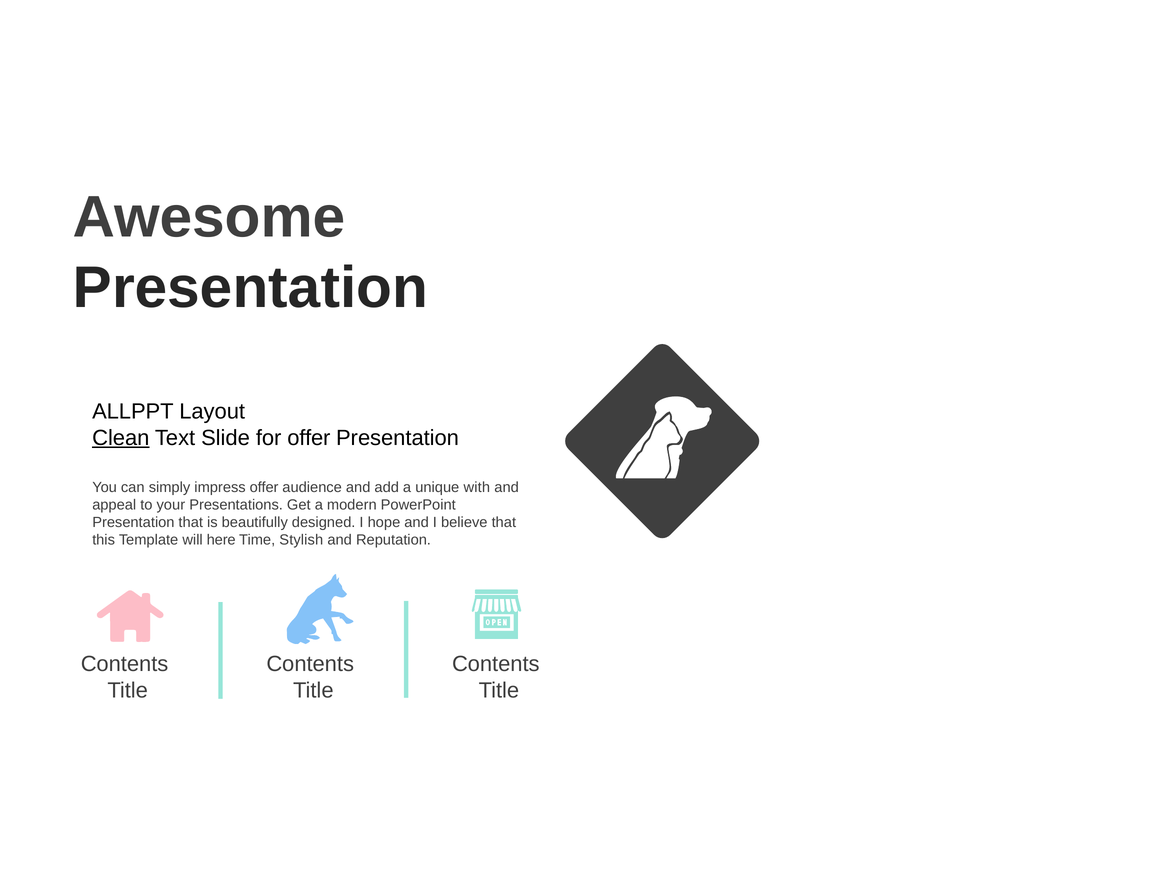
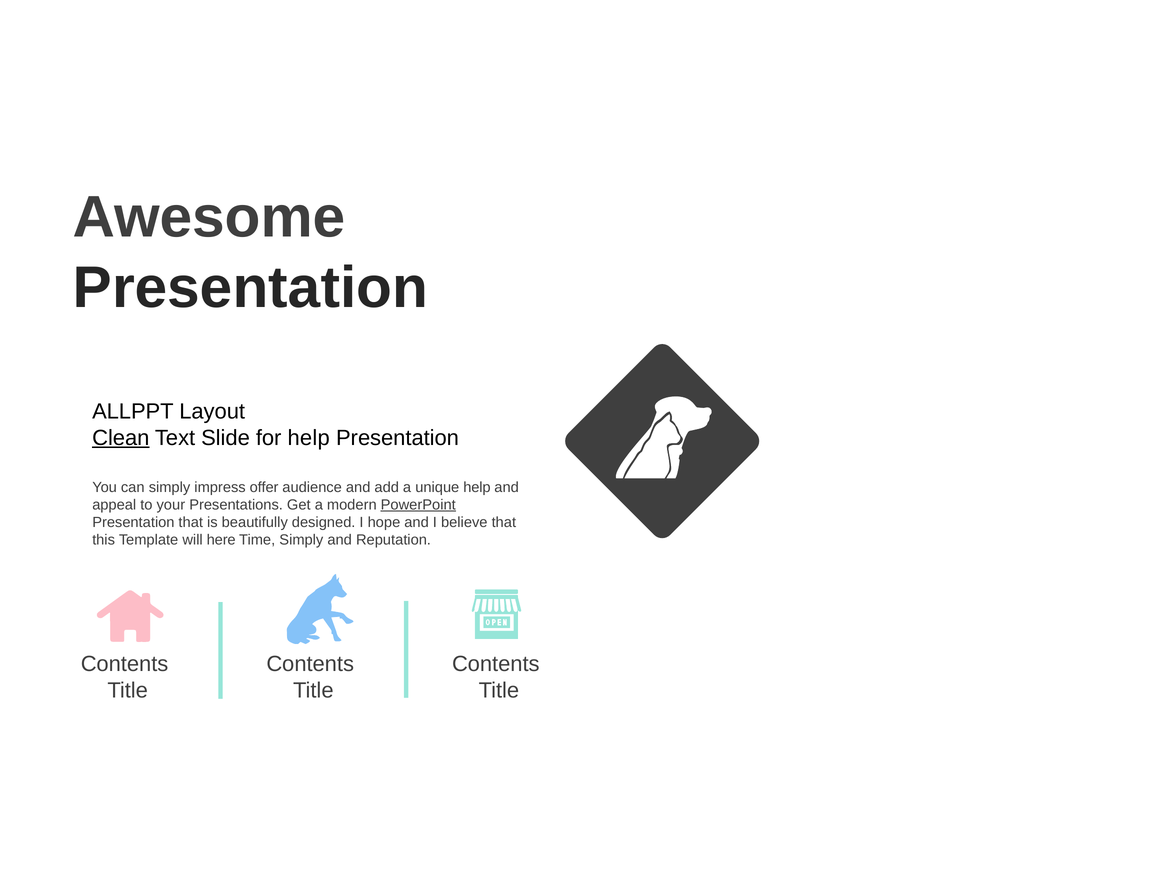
for offer: offer -> help (309, 438)
unique with: with -> help (477, 487)
PowerPoint underline: none -> present (418, 505)
Time Stylish: Stylish -> Simply (301, 540)
